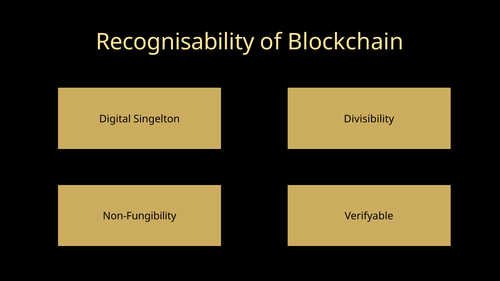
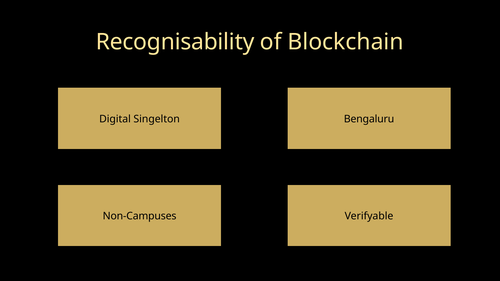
Divisibility: Divisibility -> Bengaluru (369, 119)
Non-Fungibility: Non-Fungibility -> Non-Campuses (140, 216)
